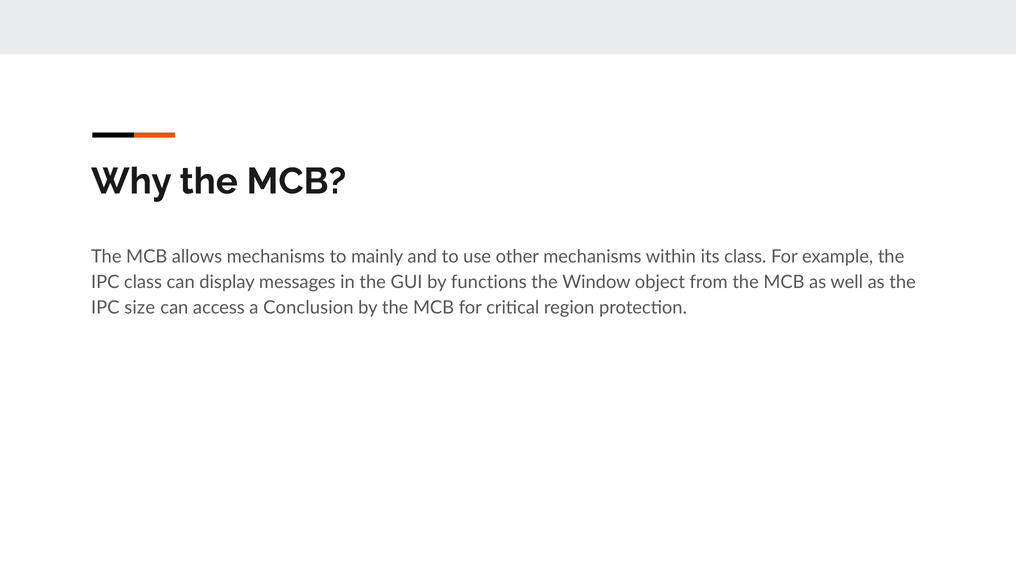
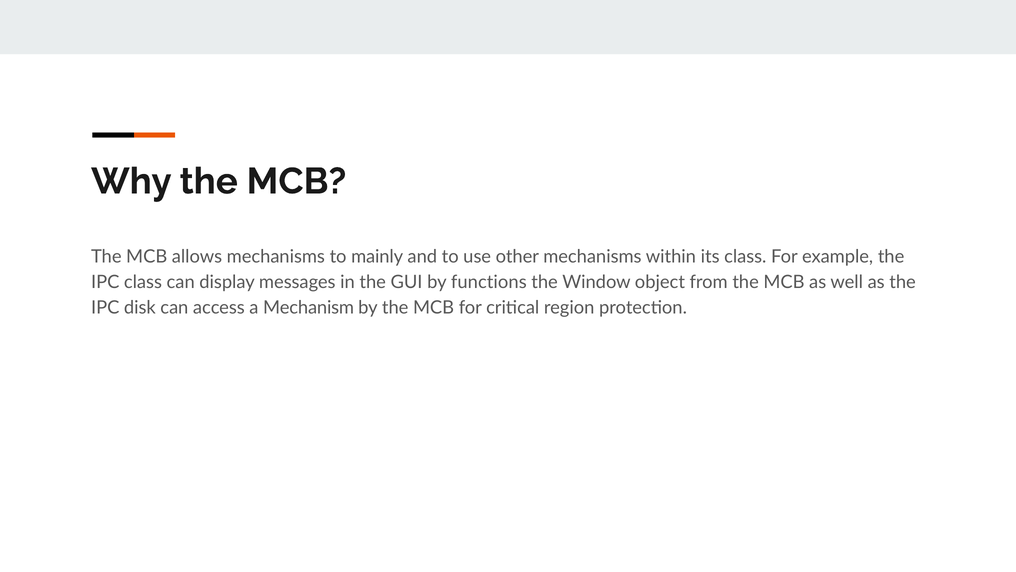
size: size -> disk (140, 307)
Conclusion: Conclusion -> Mechanism (309, 307)
